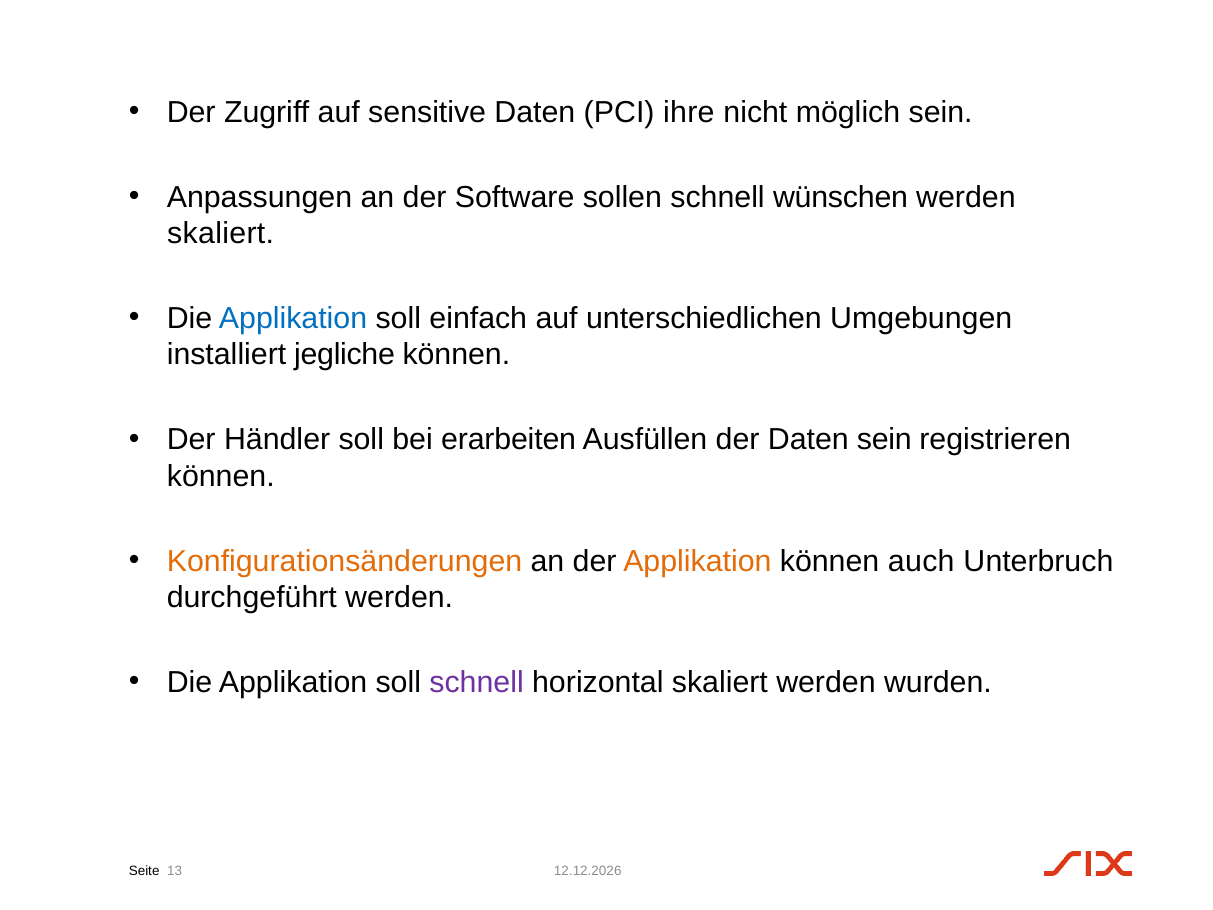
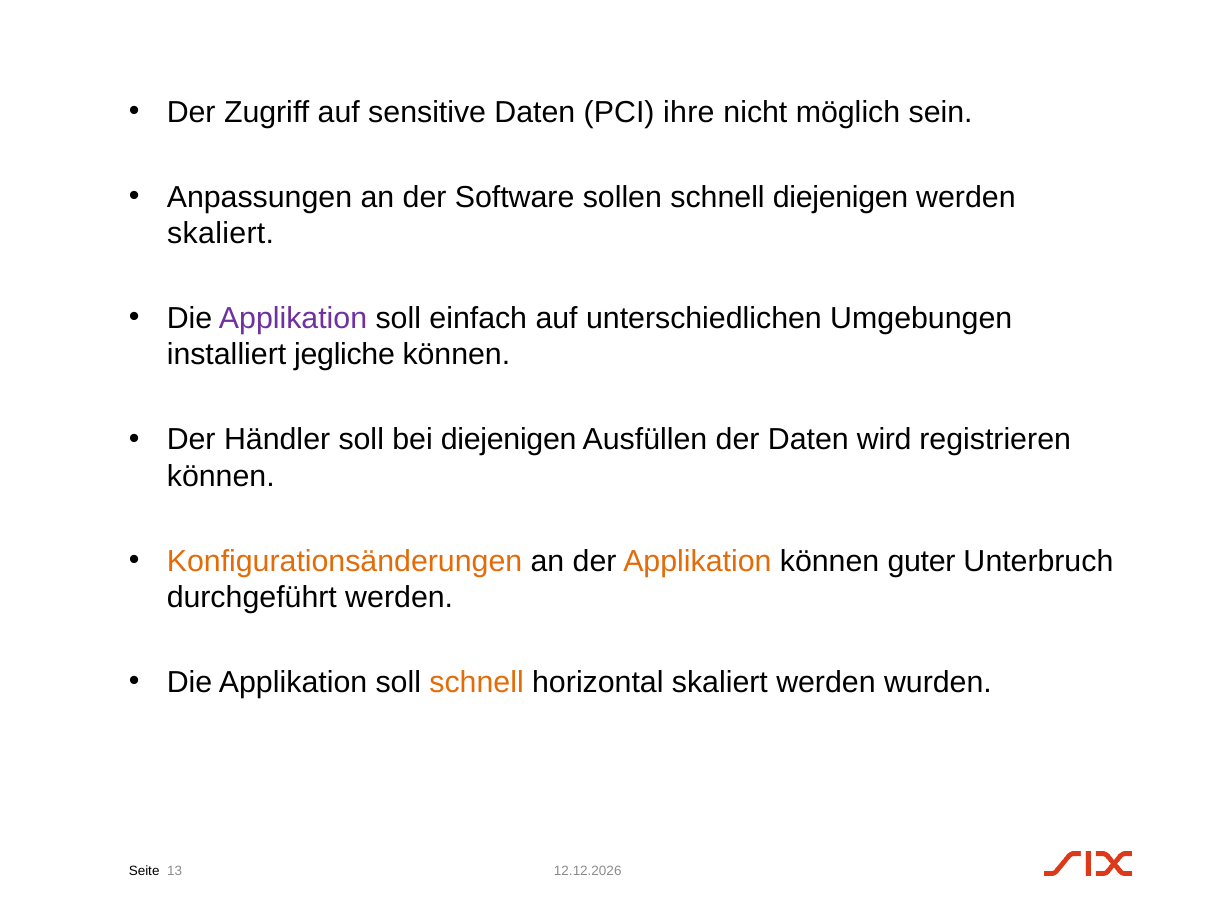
schnell wünschen: wünschen -> diejenigen (841, 197)
Applikation colour: blue -> purple (293, 318)
bei erarbeiten: erarbeiten -> diejenigen (509, 440)
Daten sein: sein -> wird (884, 440)
auch: auch -> guter (922, 561)
schnell colour: purple -> orange (477, 682)
